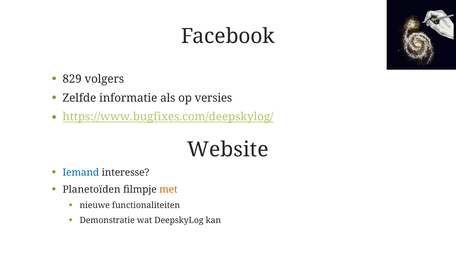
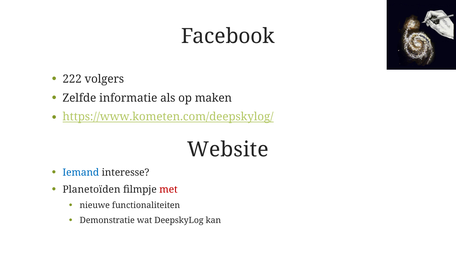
829: 829 -> 222 (72, 79)
versies: versies -> maken (213, 98)
https://www.bugfixes.com/deepskylog/: https://www.bugfixes.com/deepskylog/ -> https://www.kometen.com/deepskylog/ (168, 117)
met colour: orange -> red (168, 189)
